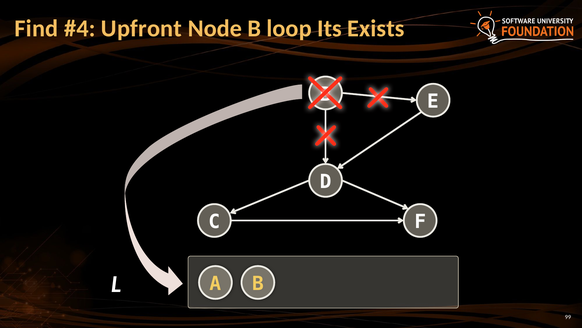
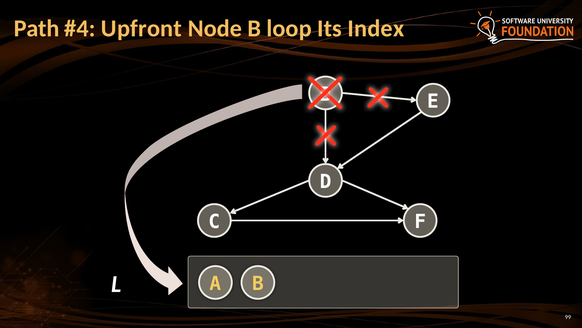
Find: Find -> Path (37, 28)
Exists: Exists -> Index (376, 28)
